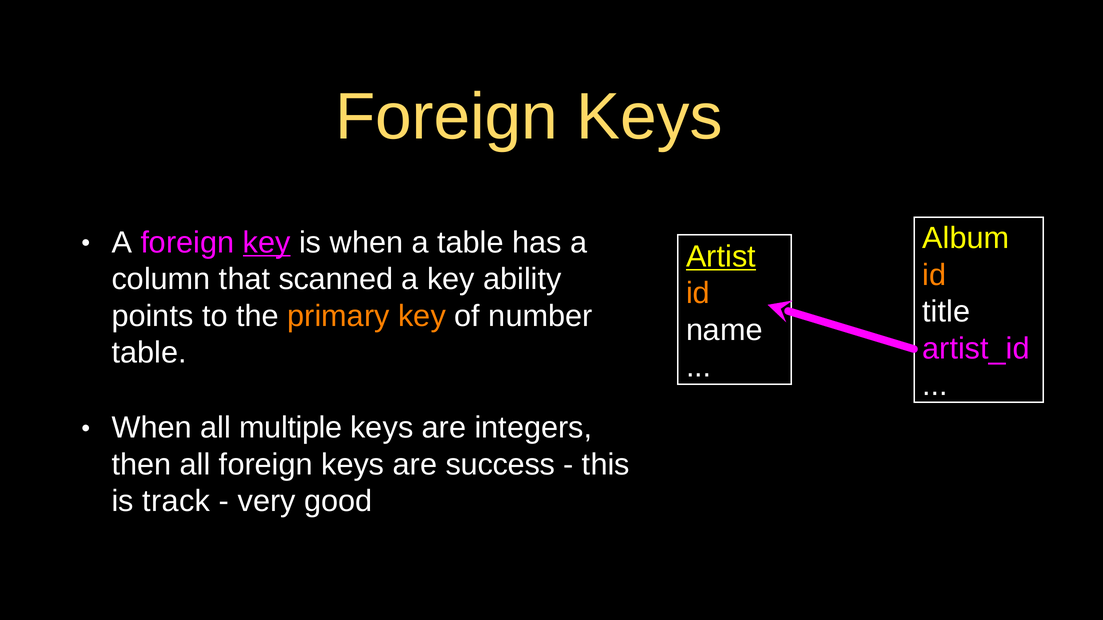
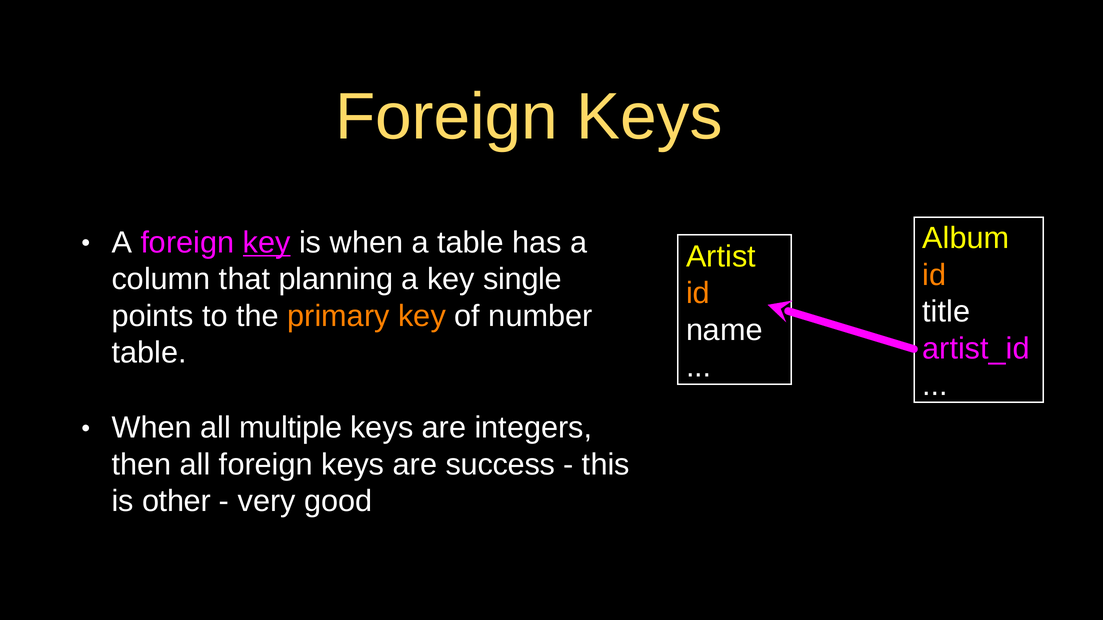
Artist underline: present -> none (721, 257)
scanned: scanned -> planning (336, 280)
ability: ability -> single (523, 280)
track: track -> other (177, 502)
